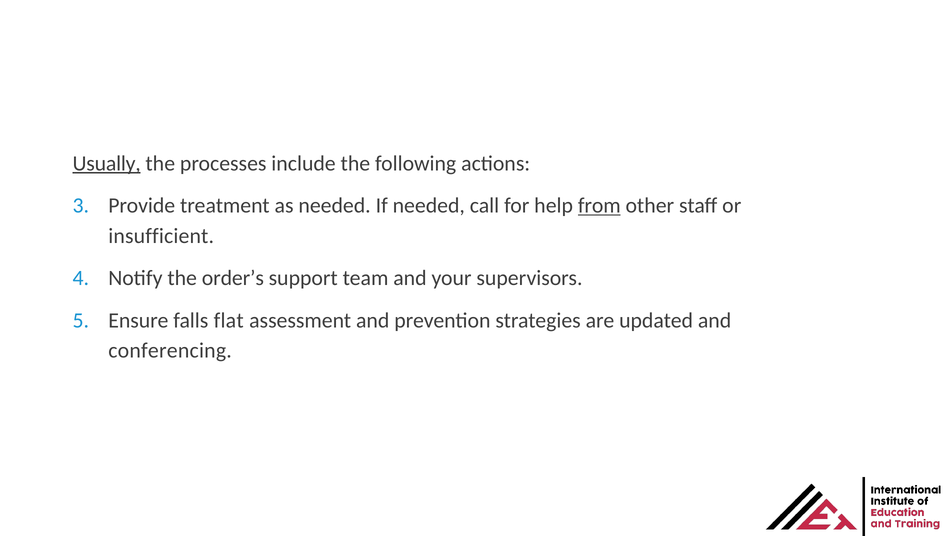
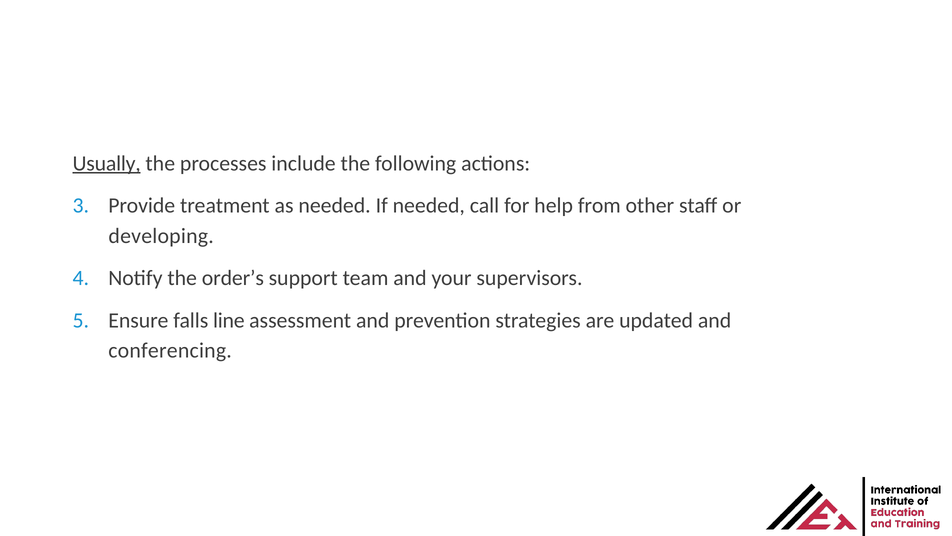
from underline: present -> none (599, 206)
insufficient: insufficient -> developing (161, 236)
flat: flat -> line (229, 320)
